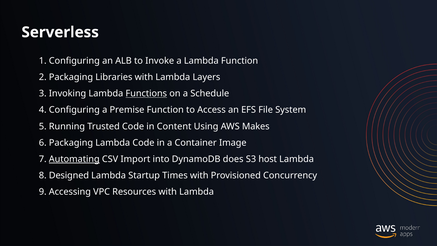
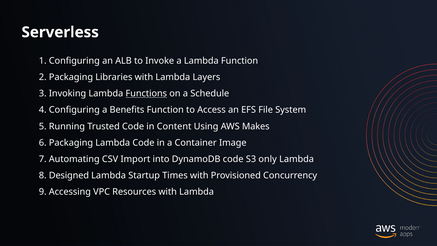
Premise: Premise -> Benefits (127, 110)
Automating underline: present -> none (74, 159)
DynamoDB does: does -> code (233, 159)
host: host -> only (268, 159)
